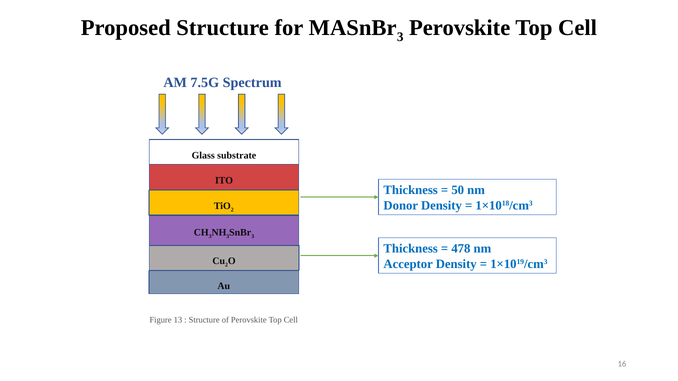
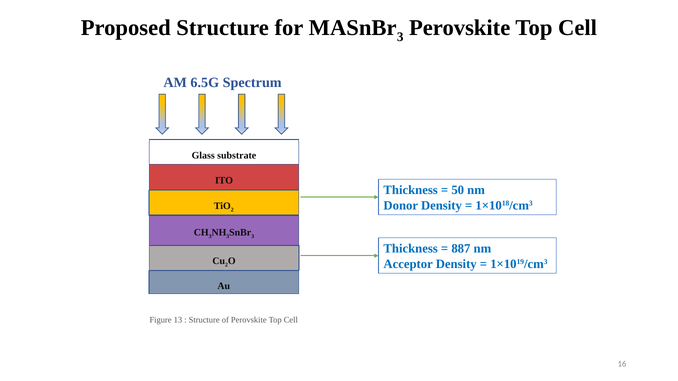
7.5G: 7.5G -> 6.5G (205, 83)
478: 478 -> 887 (461, 249)
